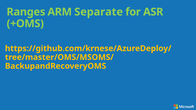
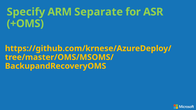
Ranges: Ranges -> Specify (26, 12)
